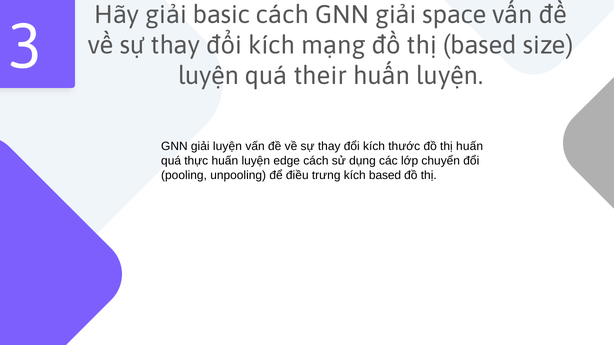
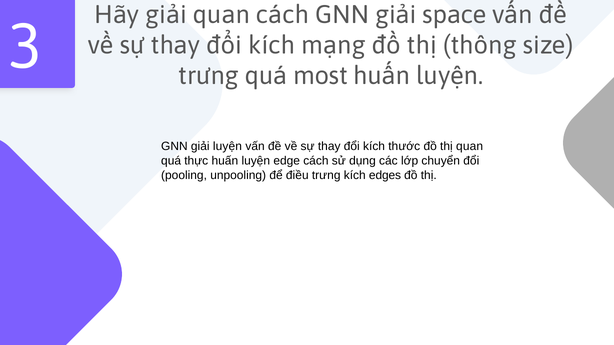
giải basic: basic -> quan (221, 15)
thị based: based -> thông (480, 45)
luyện: luyện -> trưng (208, 76)
their: their -> most (320, 76)
thị huấn: huấn -> quan (470, 147)
kích based: based -> edges (385, 175)
